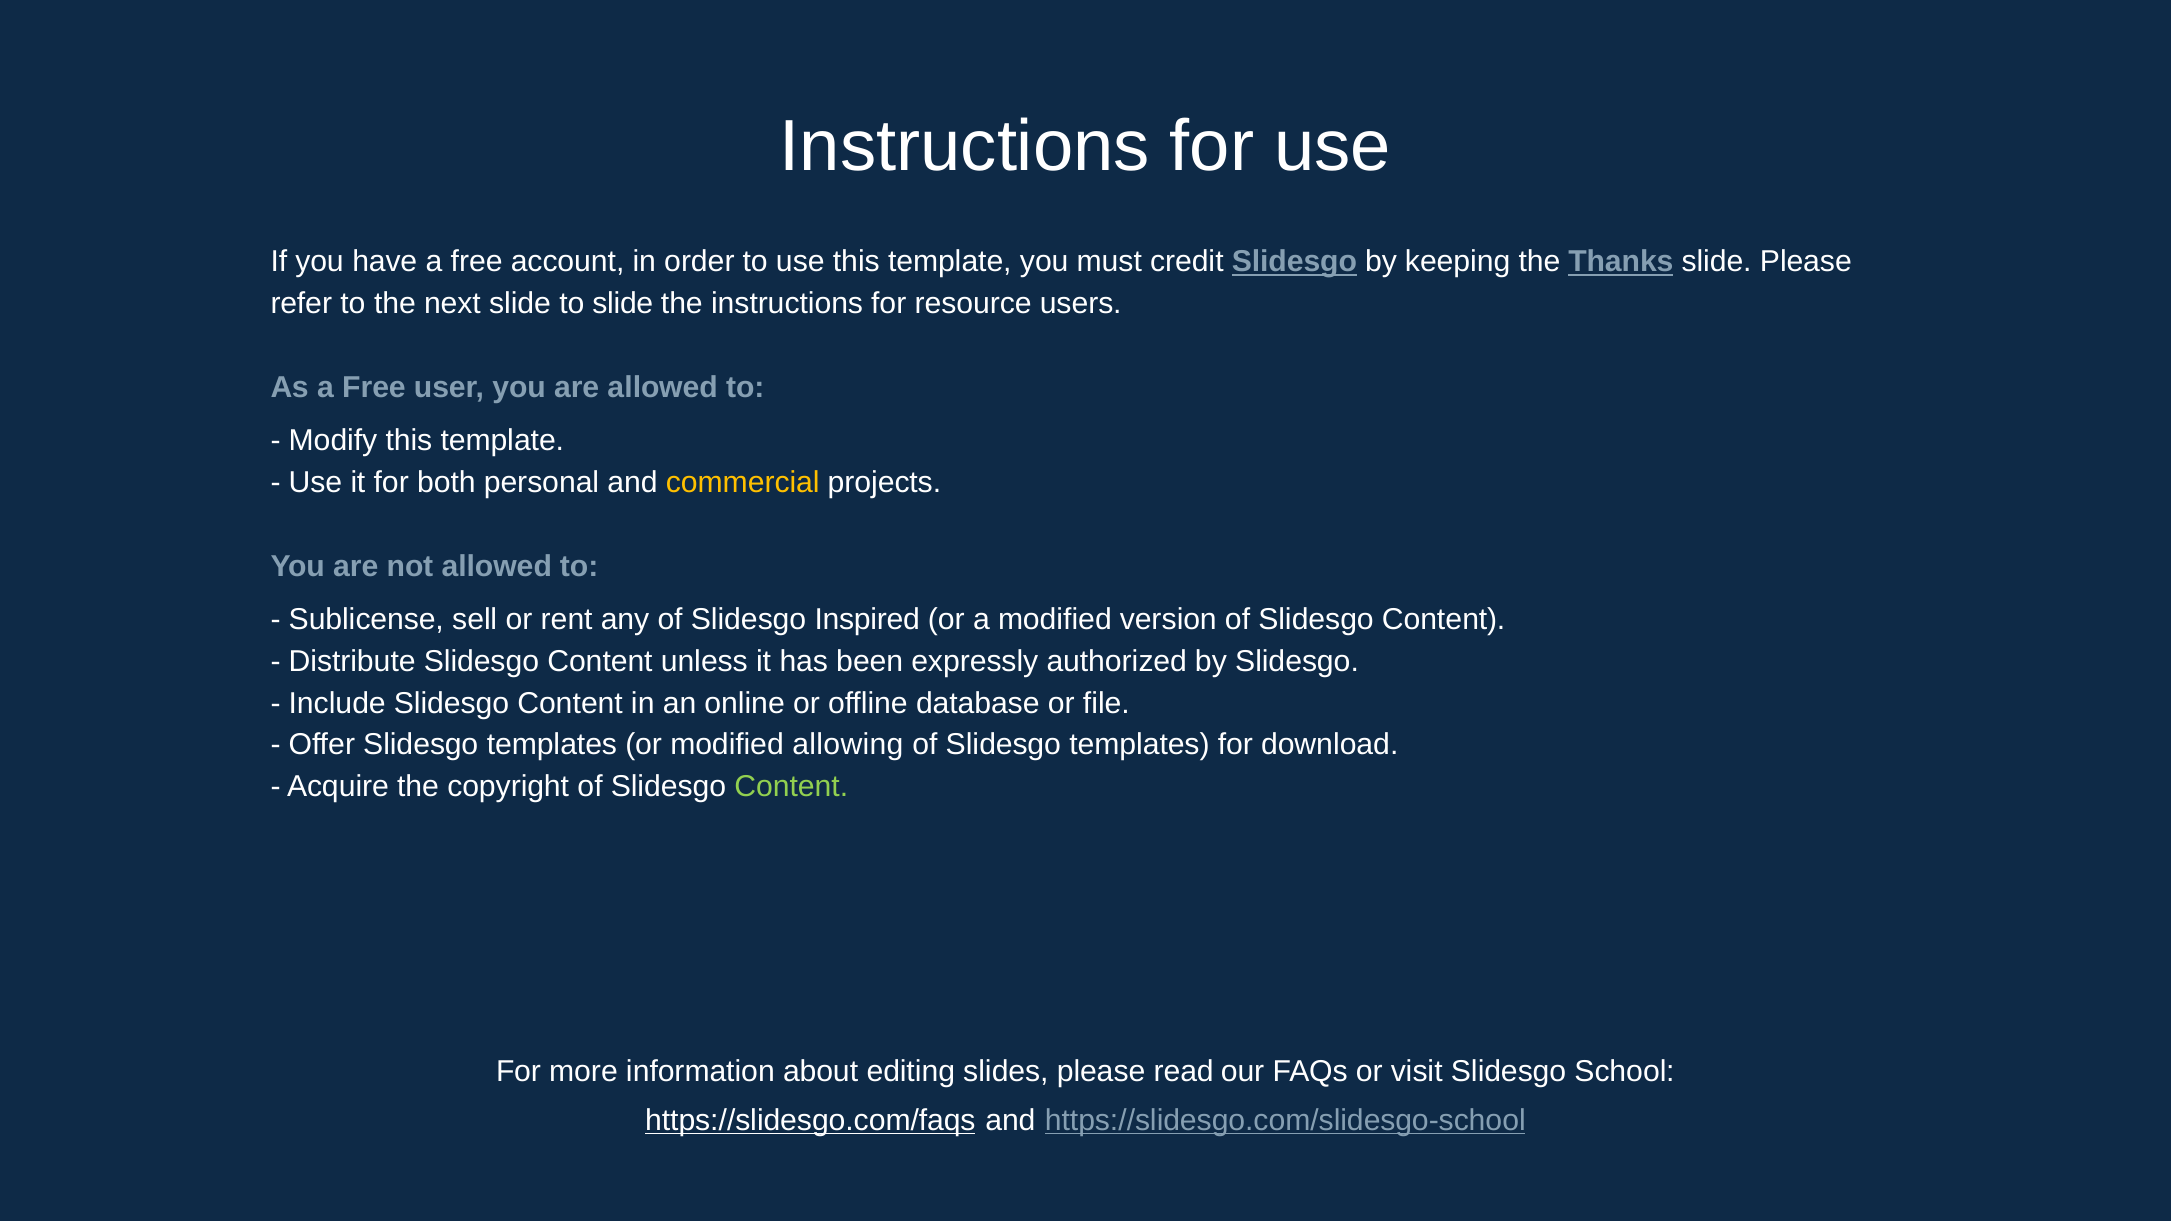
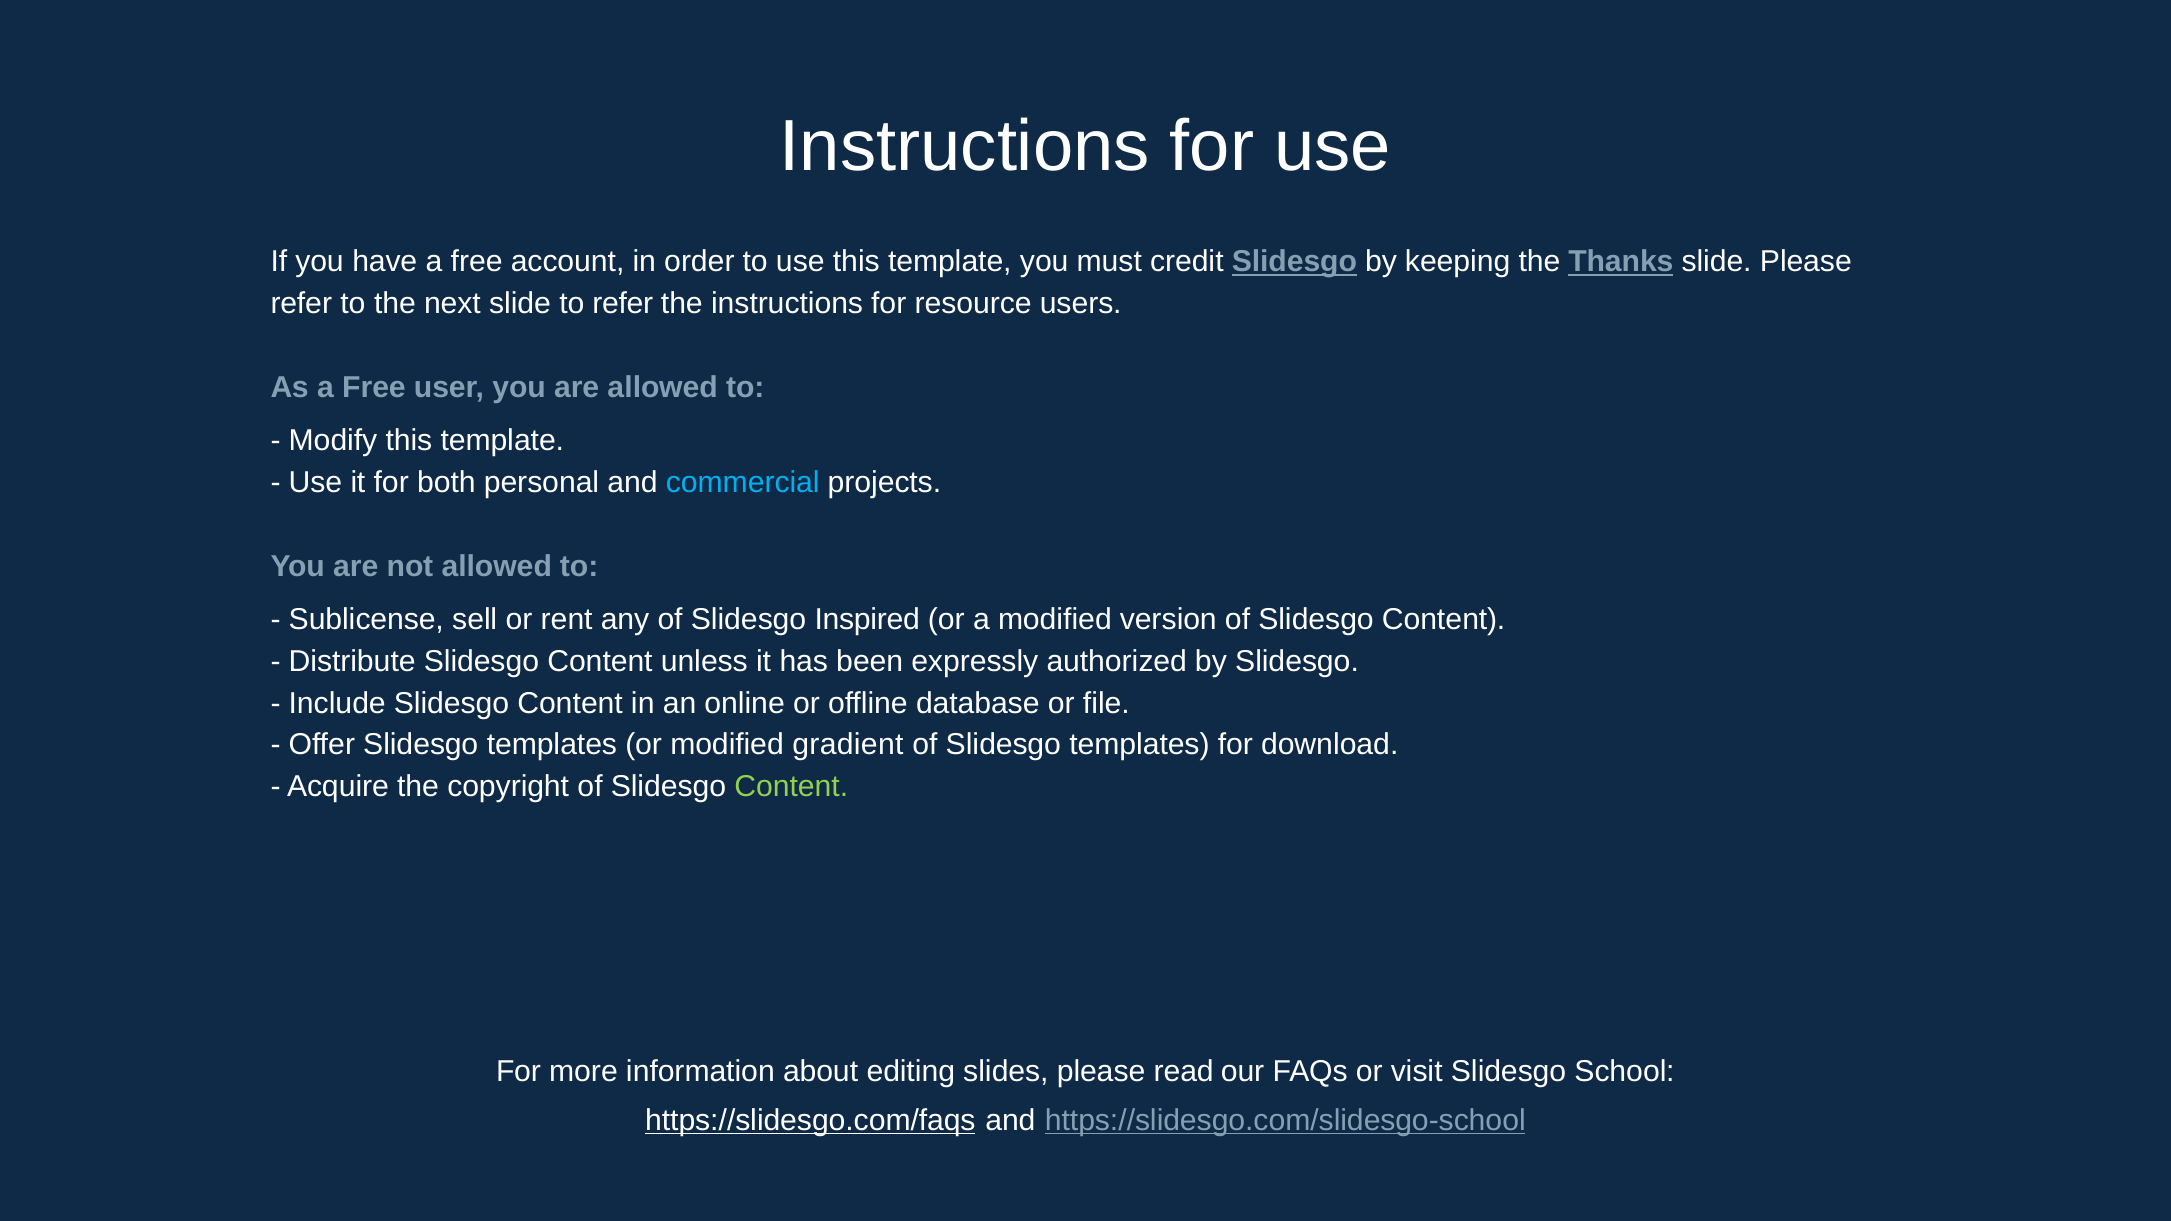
to slide: slide -> refer (623, 303)
commercial colour: yellow -> light blue (743, 482)
allowing: allowing -> gradient (848, 745)
